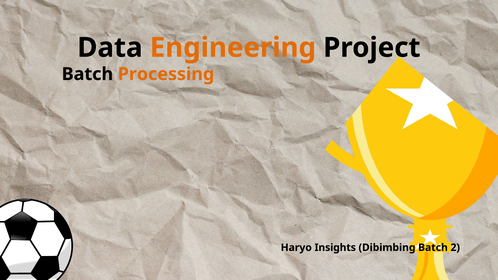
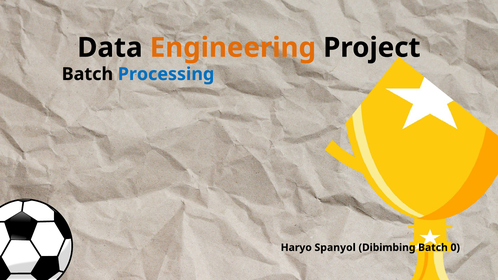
Processing colour: orange -> blue (166, 74)
Insights: Insights -> Spanyol (335, 248)
2: 2 -> 0 (455, 248)
